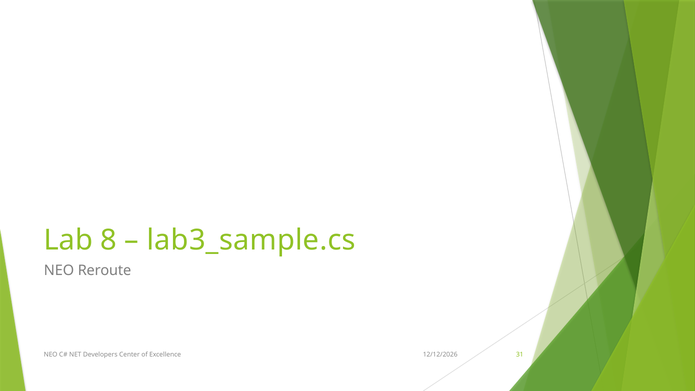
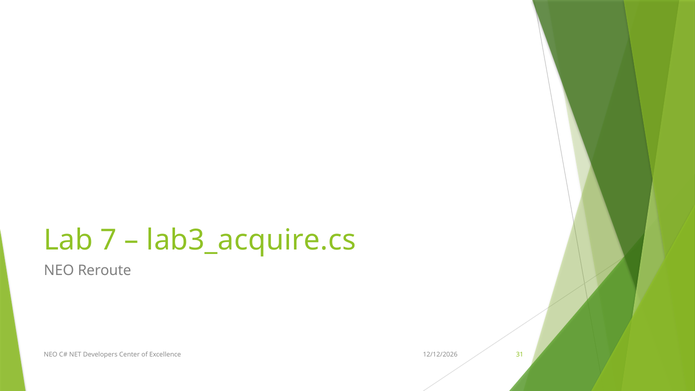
8: 8 -> 7 (109, 240)
lab3_sample.cs: lab3_sample.cs -> lab3_acquire.cs (251, 240)
